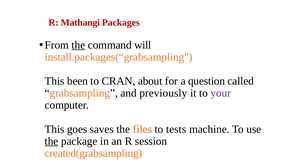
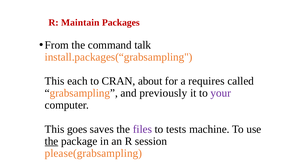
Mathangi: Mathangi -> Maintain (80, 23)
the underline: present -> none (78, 45)
will: will -> talk (143, 45)
been: been -> each (77, 81)
question: question -> requires (206, 81)
files colour: orange -> purple (142, 129)
created(grabsampling: created(grabsampling -> please(grabsampling (93, 153)
